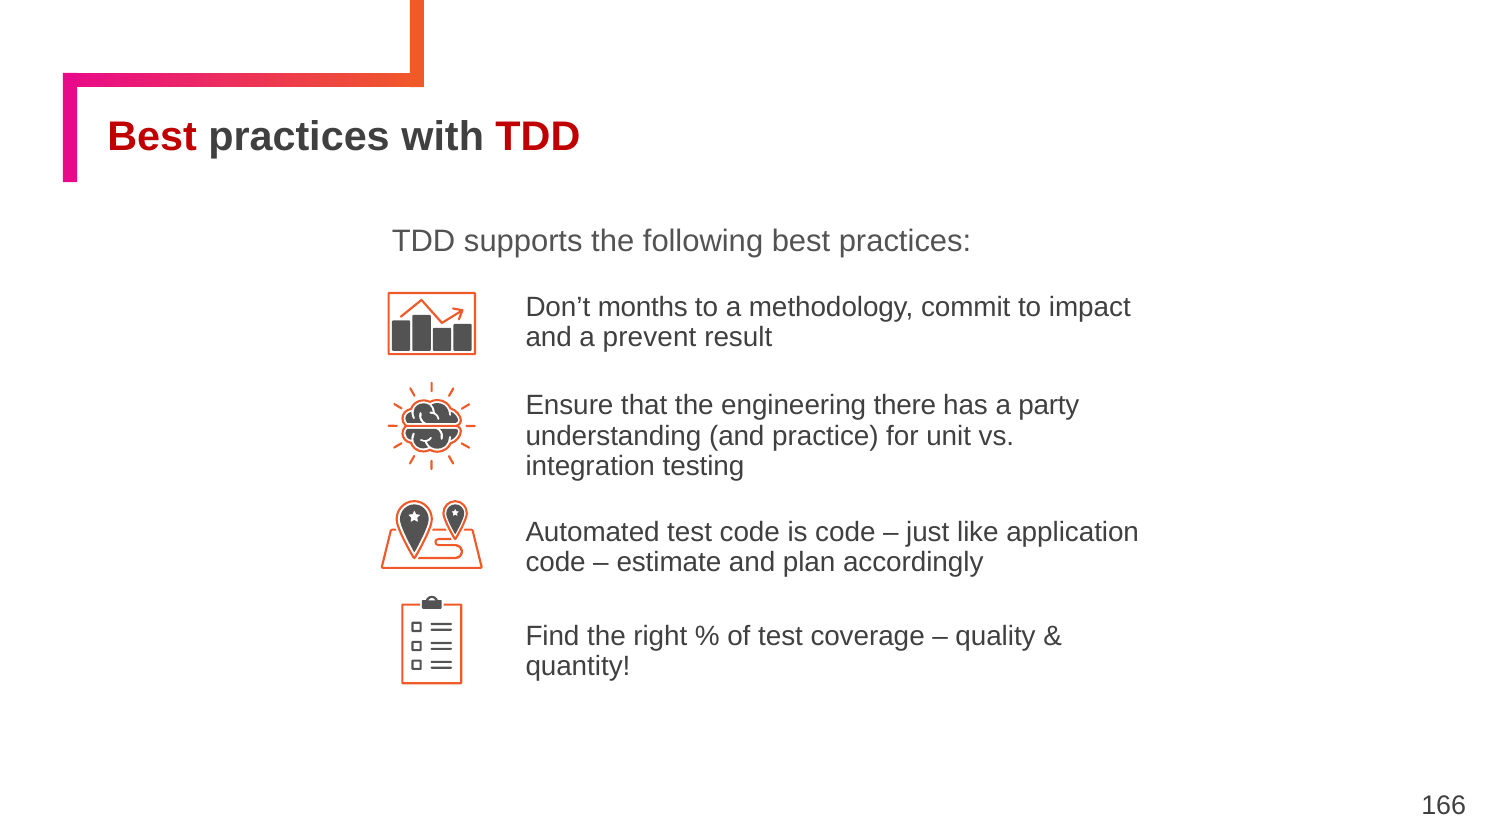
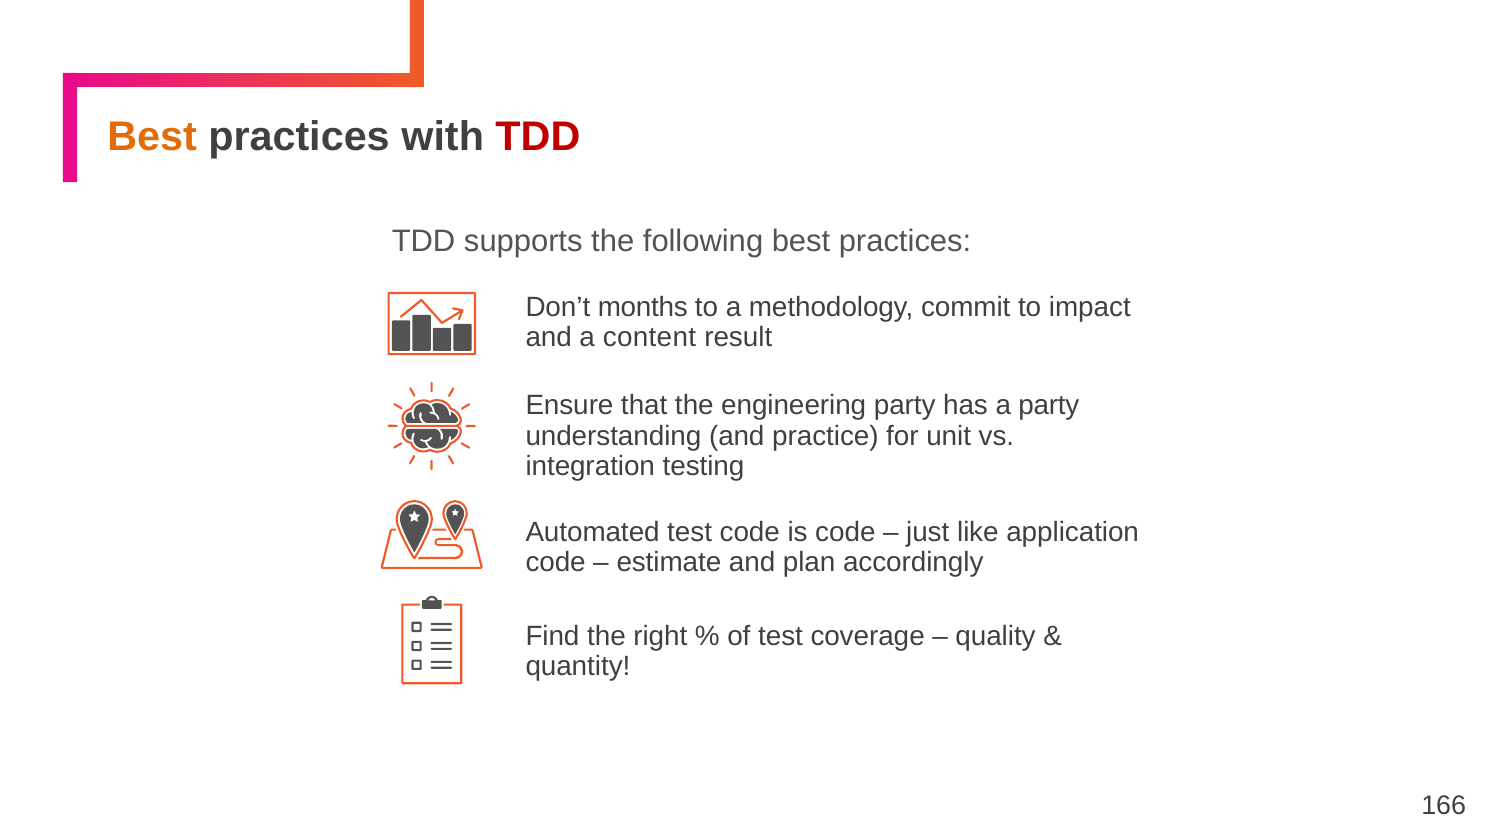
Best colour: red -> orange (152, 137)
prevent: prevent -> content (649, 337)
engineering there: there -> party (905, 406)
